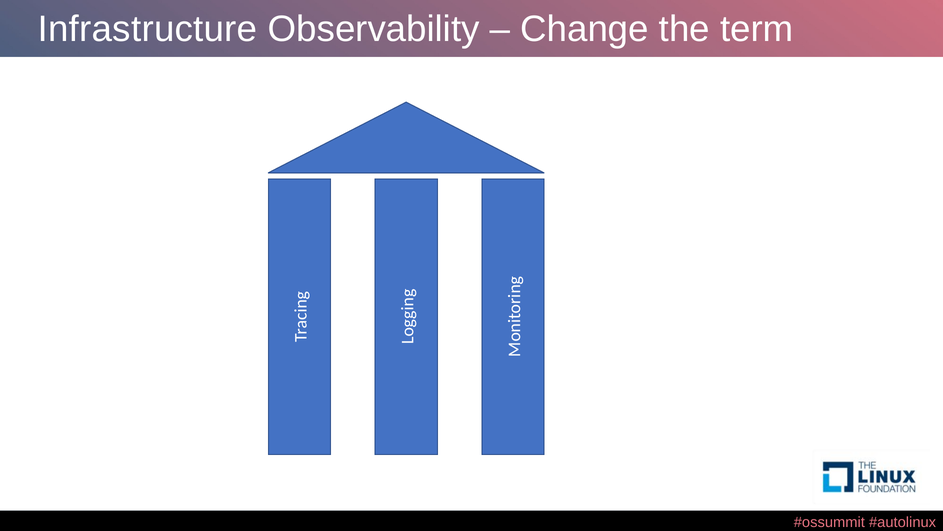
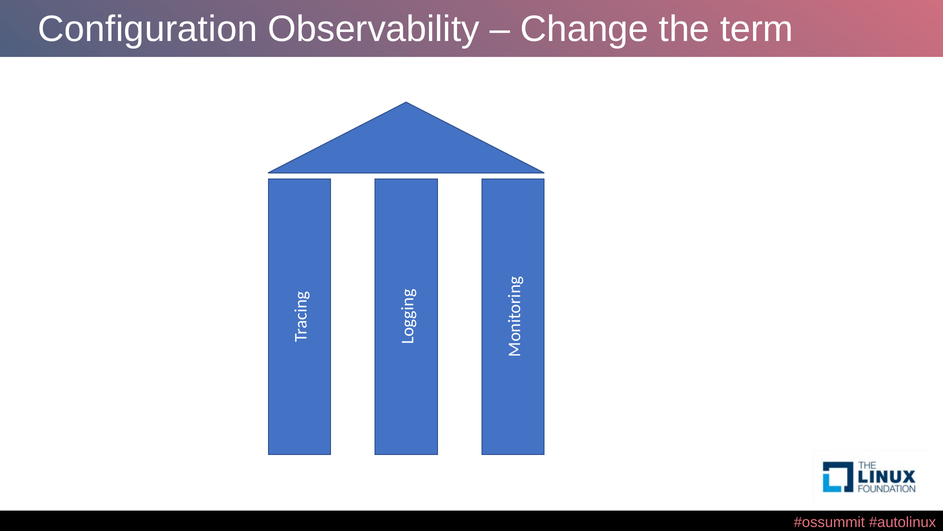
Infrastructure: Infrastructure -> Configuration (148, 29)
